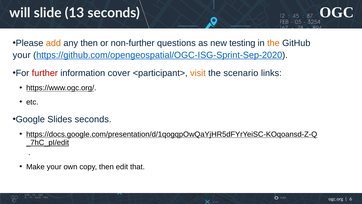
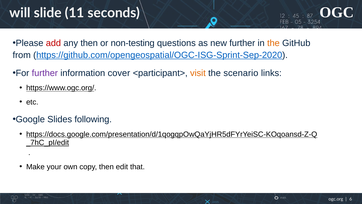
13: 13 -> 11 (75, 13)
add colour: orange -> red (53, 43)
non-further: non-further -> non-testing (133, 43)
new testing: testing -> further (242, 43)
your: your -> from (22, 55)
further colour: red -> purple (45, 73)
Slides seconds: seconds -> following (93, 119)
